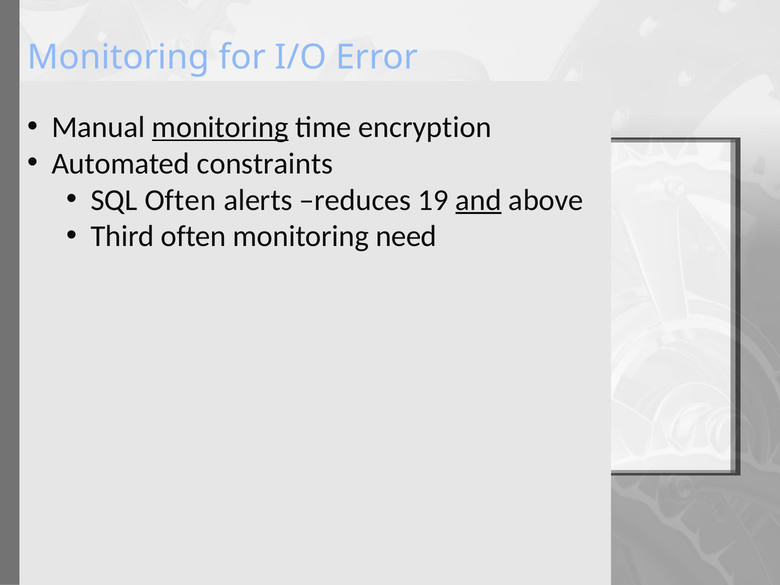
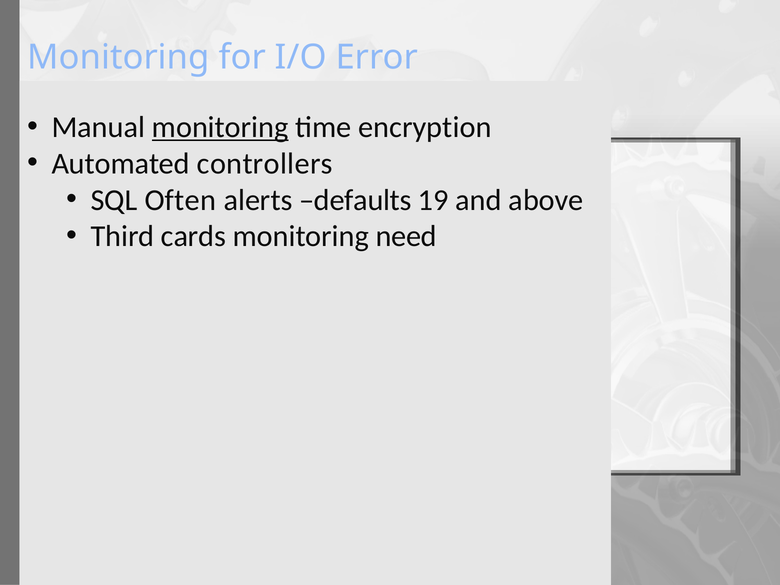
constraints: constraints -> controllers (265, 164)
reduces: reduces -> defaults (355, 200)
and underline: present -> none (479, 200)
Third often: often -> cards (193, 236)
